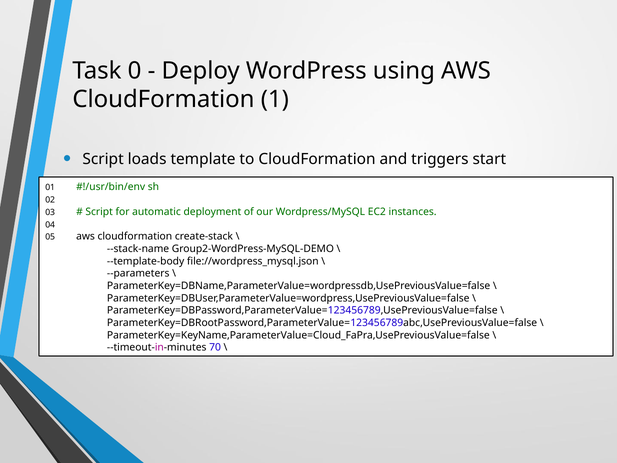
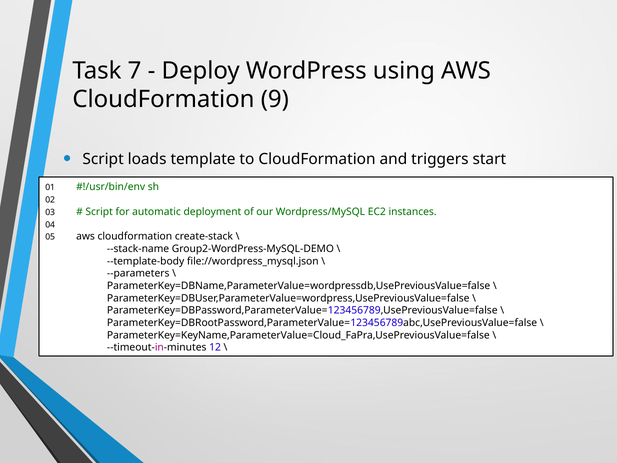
0: 0 -> 7 (135, 71)
1: 1 -> 9 (275, 99)
70: 70 -> 12 (215, 347)
